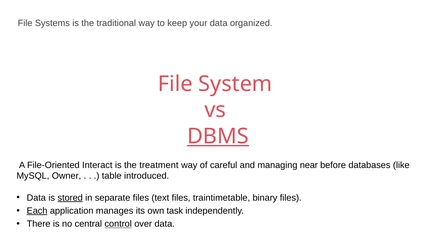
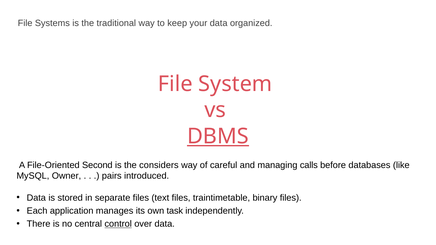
Interact: Interact -> Second (97, 165)
treatment: treatment -> considers (159, 165)
near: near -> calls (309, 165)
table: table -> pairs (112, 176)
stored underline: present -> none (70, 198)
Each underline: present -> none (37, 211)
